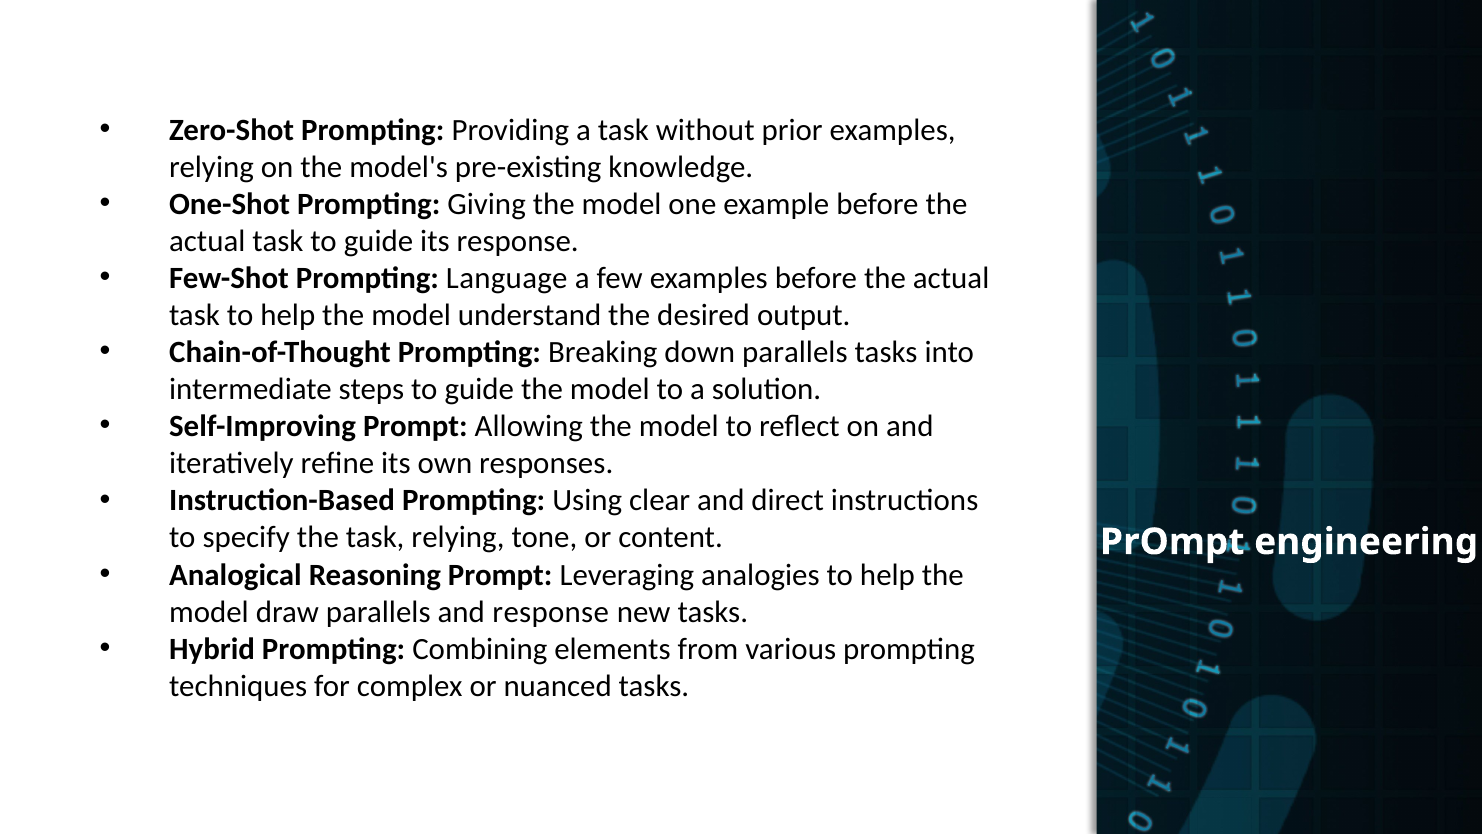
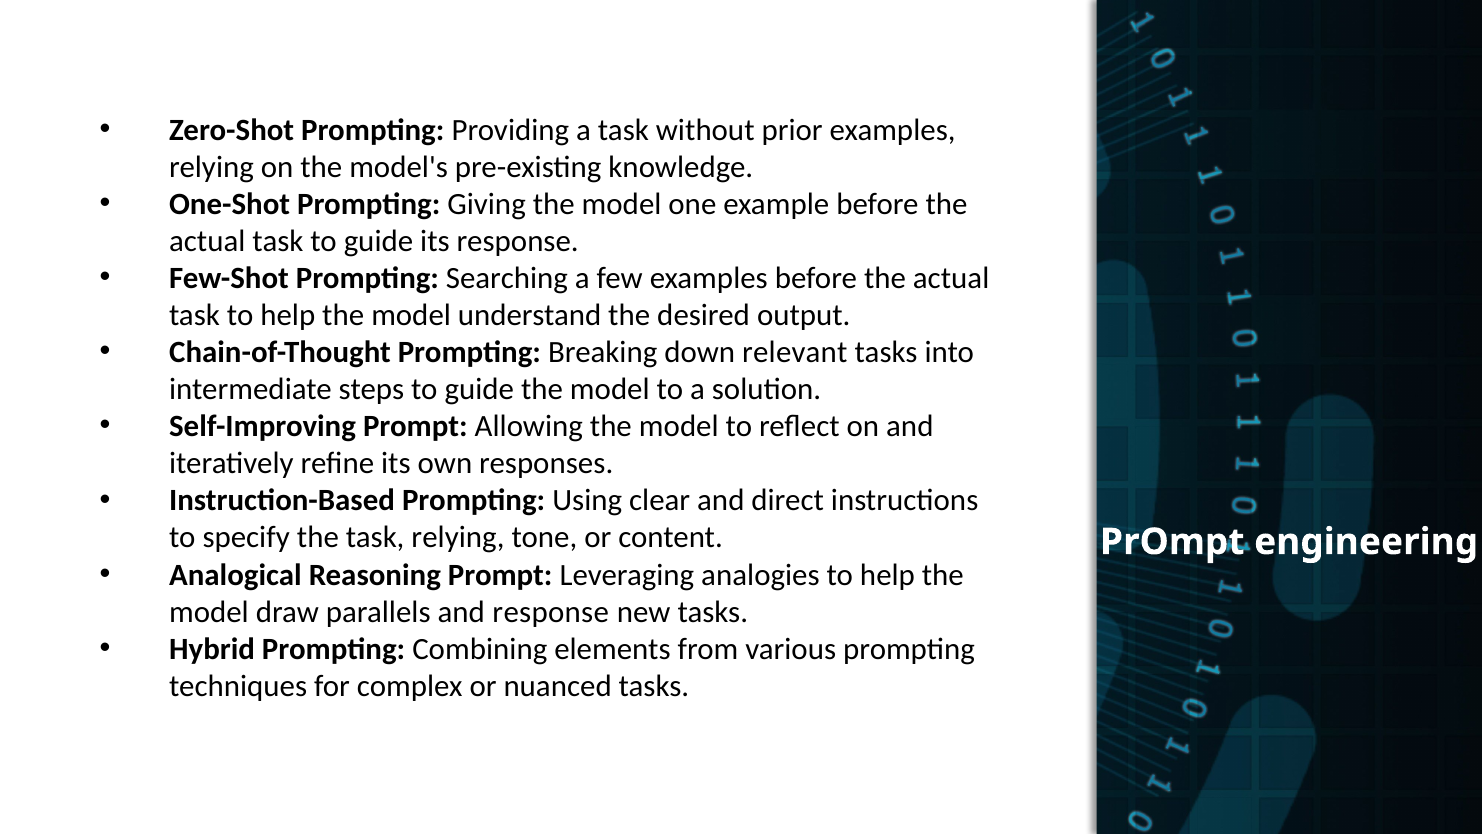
Language: Language -> Searching (507, 278)
down parallels: parallels -> relevant (795, 352)
